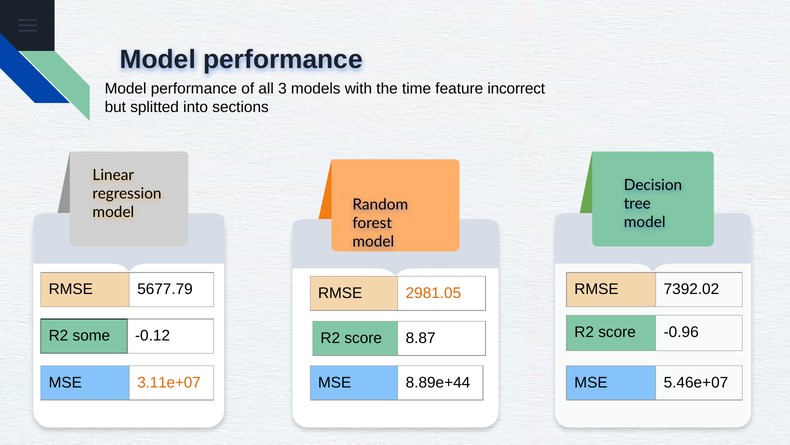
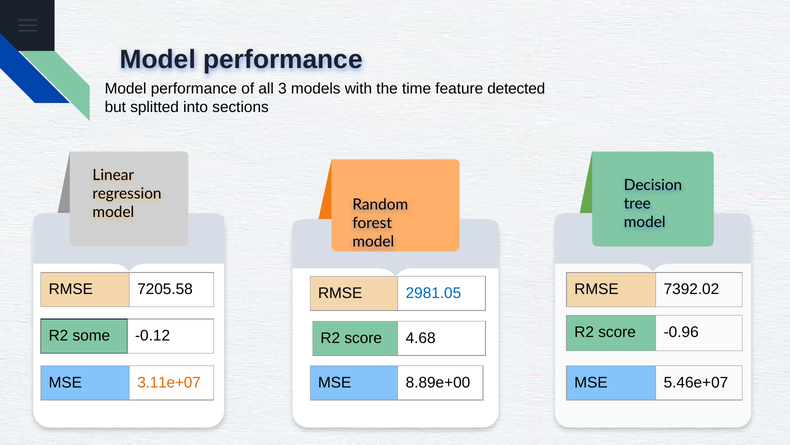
incorrect: incorrect -> detected (516, 88)
5677.79: 5677.79 -> 7205.58 (165, 289)
2981.05 colour: orange -> blue (433, 293)
8.87: 8.87 -> 4.68 (421, 338)
8.89e+44: 8.89e+44 -> 8.89e+00 (438, 382)
